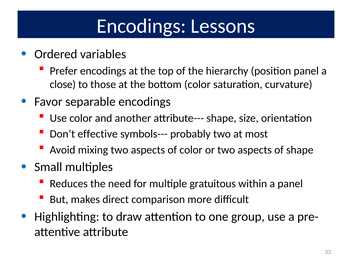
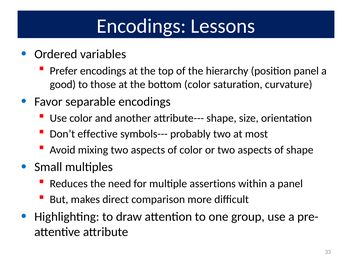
close: close -> good (63, 84)
gratuitous: gratuitous -> assertions (213, 184)
